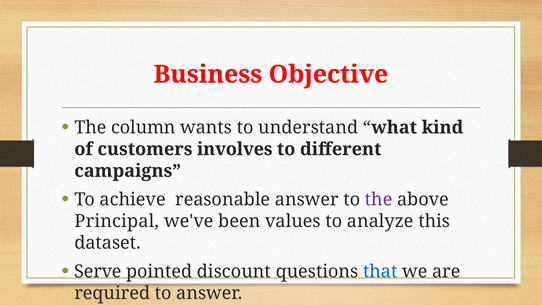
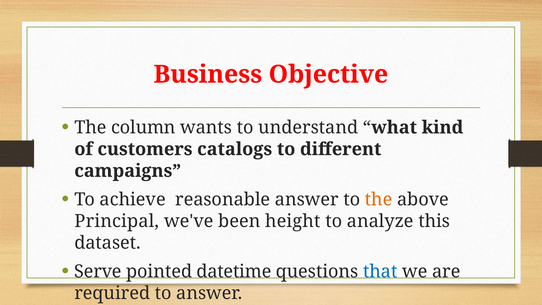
involves: involves -> catalogs (235, 149)
the colour: purple -> orange (379, 199)
values: values -> height (293, 221)
discount: discount -> datetime (234, 272)
